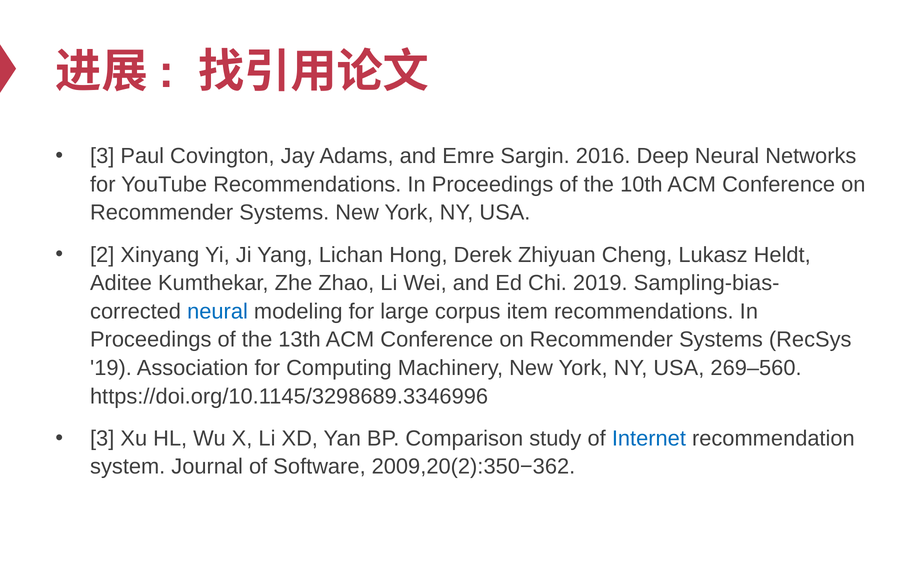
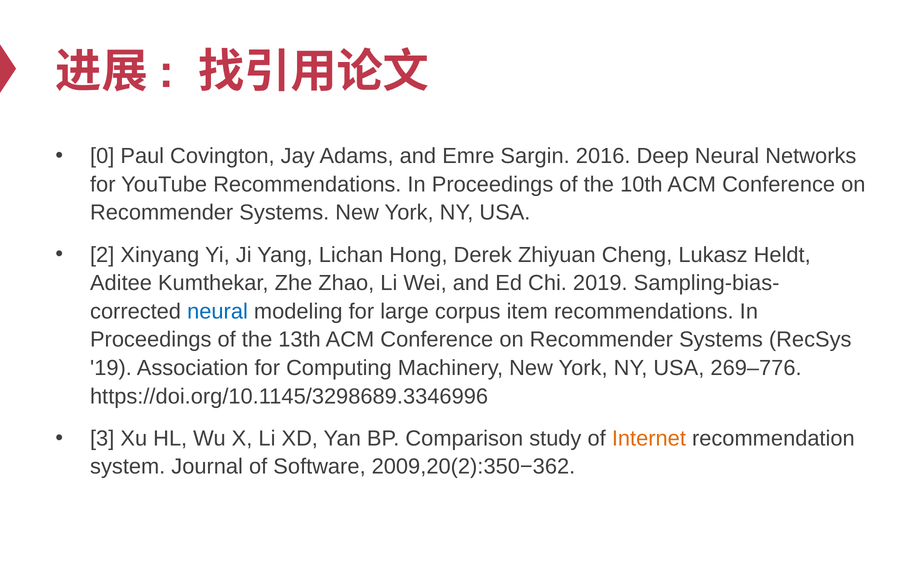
3: 3 -> 0 (102, 156)
269–560: 269–560 -> 269–776 (756, 368)
Internet colour: blue -> orange (649, 438)
